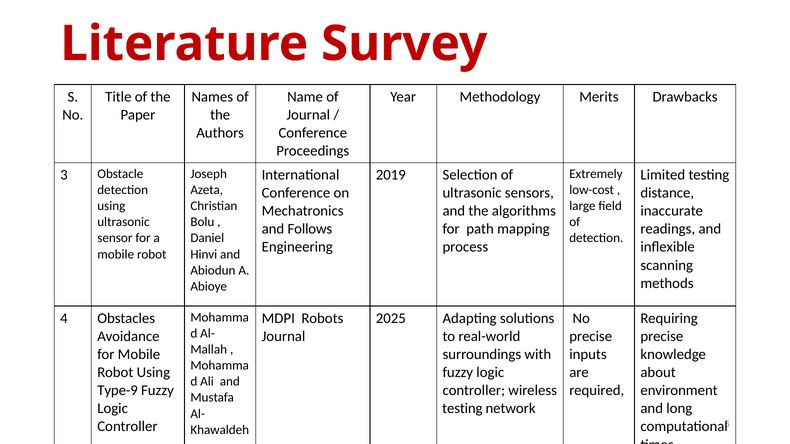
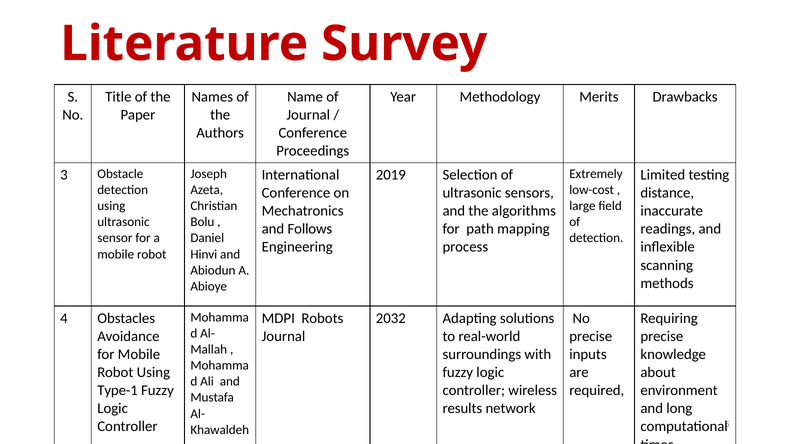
2025: 2025 -> 2032 (391, 318)
Type-9: Type-9 -> Type-1 (118, 391)
testing: testing -> results (462, 409)
